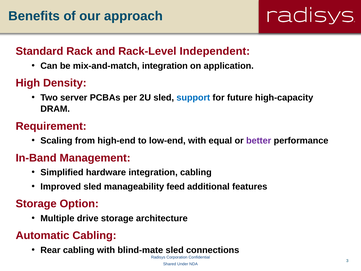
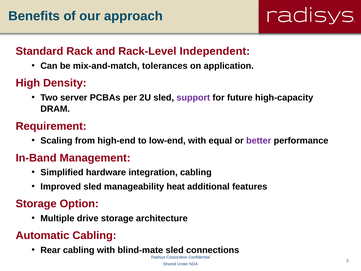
mix-and-match integration: integration -> tolerances (165, 66)
support colour: blue -> purple (193, 97)
feed: feed -> heat (176, 186)
